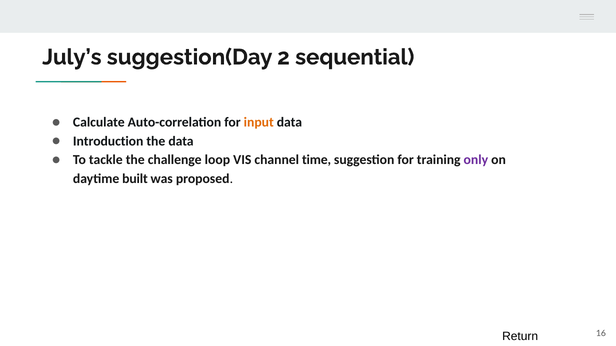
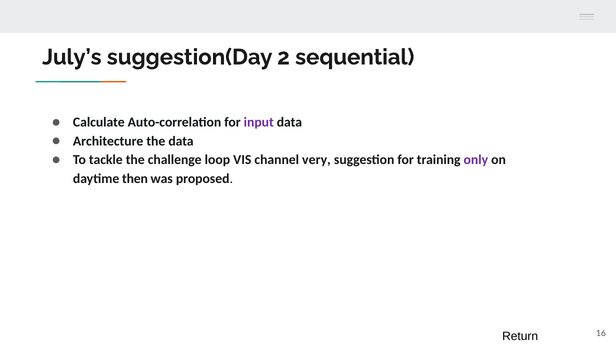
input colour: orange -> purple (259, 122)
Introduction: Introduction -> Architecture (108, 141)
time: time -> very (316, 160)
built: built -> then (135, 179)
